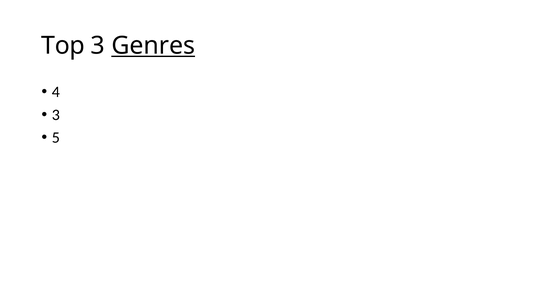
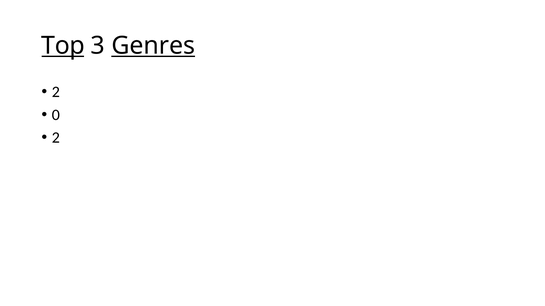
Top underline: none -> present (63, 46)
4: 4 -> 2 (56, 92)
3: 3 -> 0 (56, 115)
5: 5 -> 2 (56, 138)
